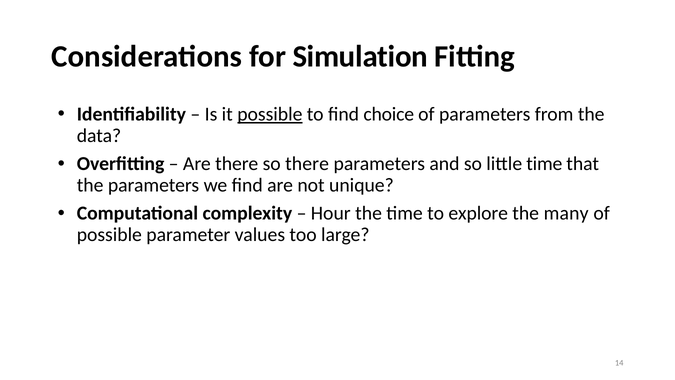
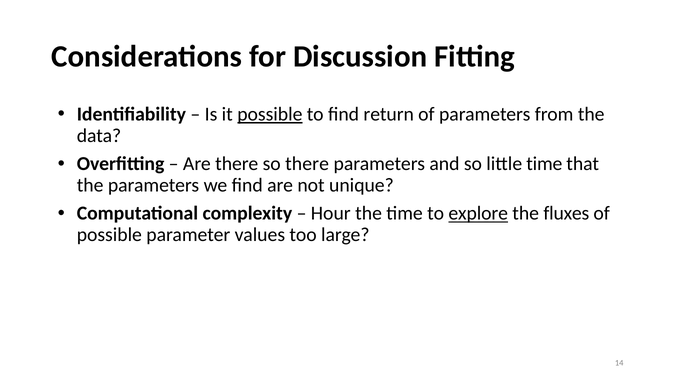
Simulation: Simulation -> Discussion (360, 57)
choice: choice -> return (389, 114)
explore underline: none -> present (478, 213)
many: many -> fluxes (566, 213)
